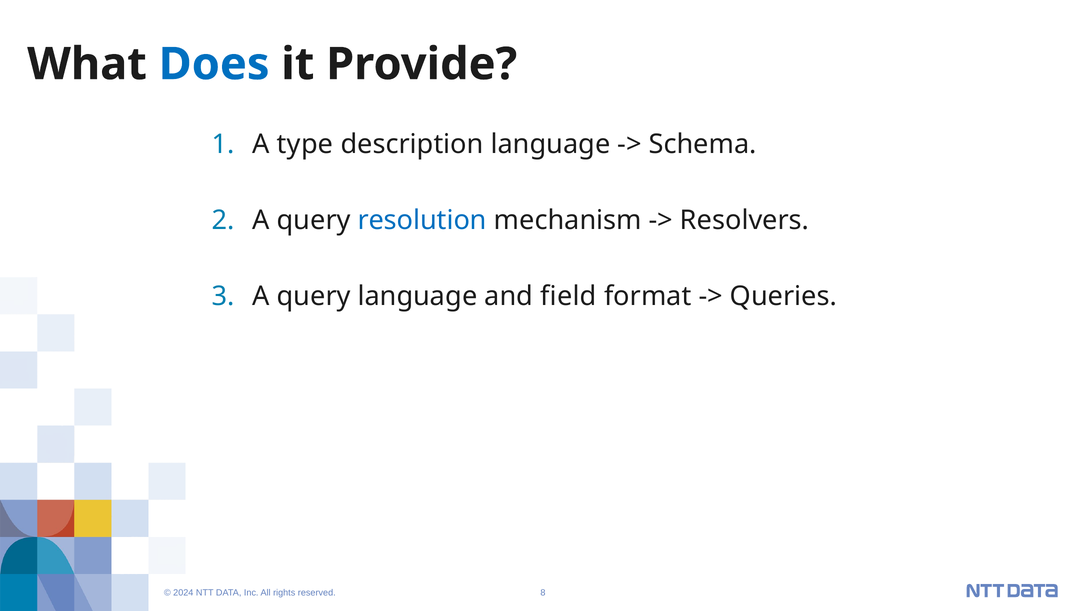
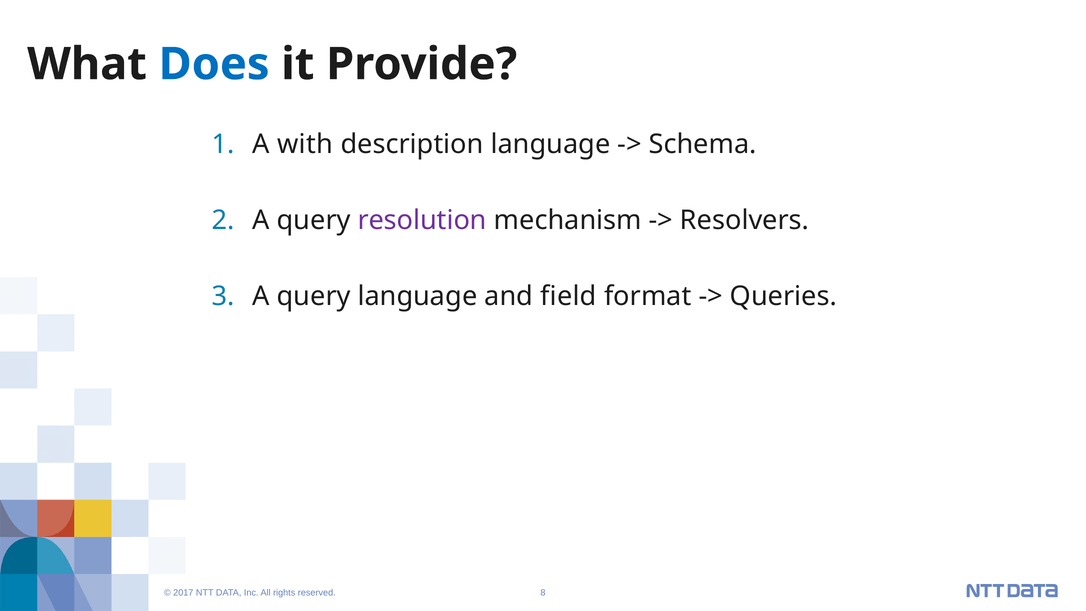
type: type -> with (305, 144)
resolution colour: blue -> purple (422, 220)
2024: 2024 -> 2017 (183, 593)
